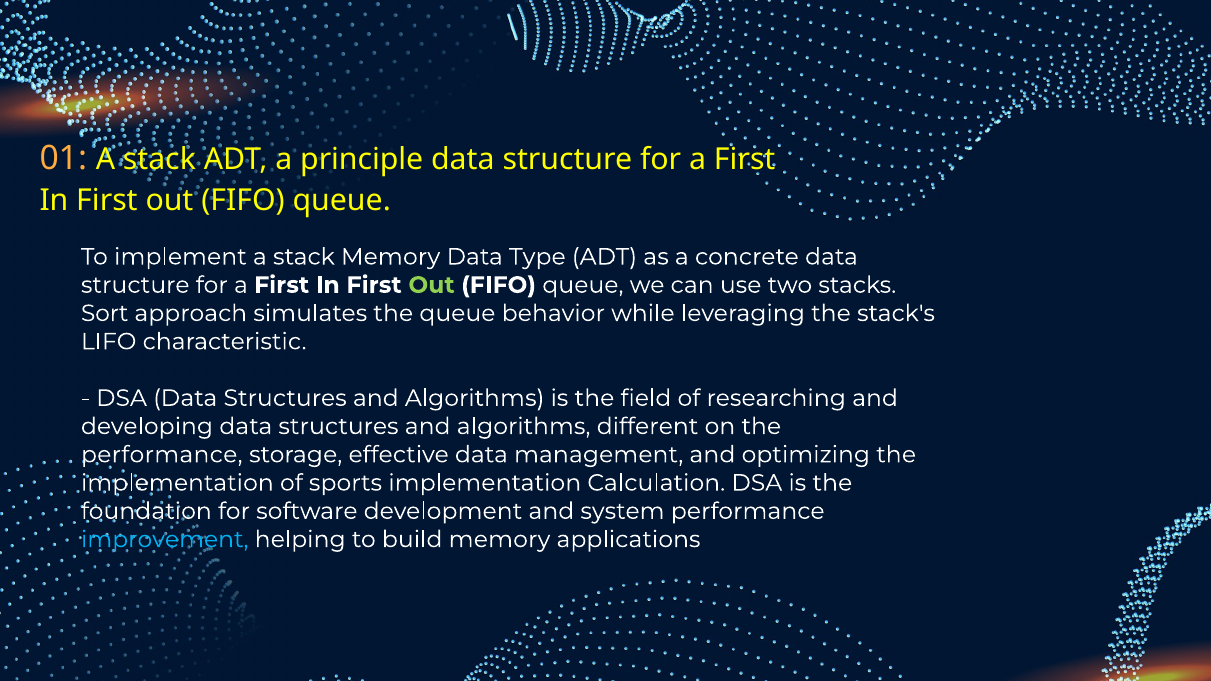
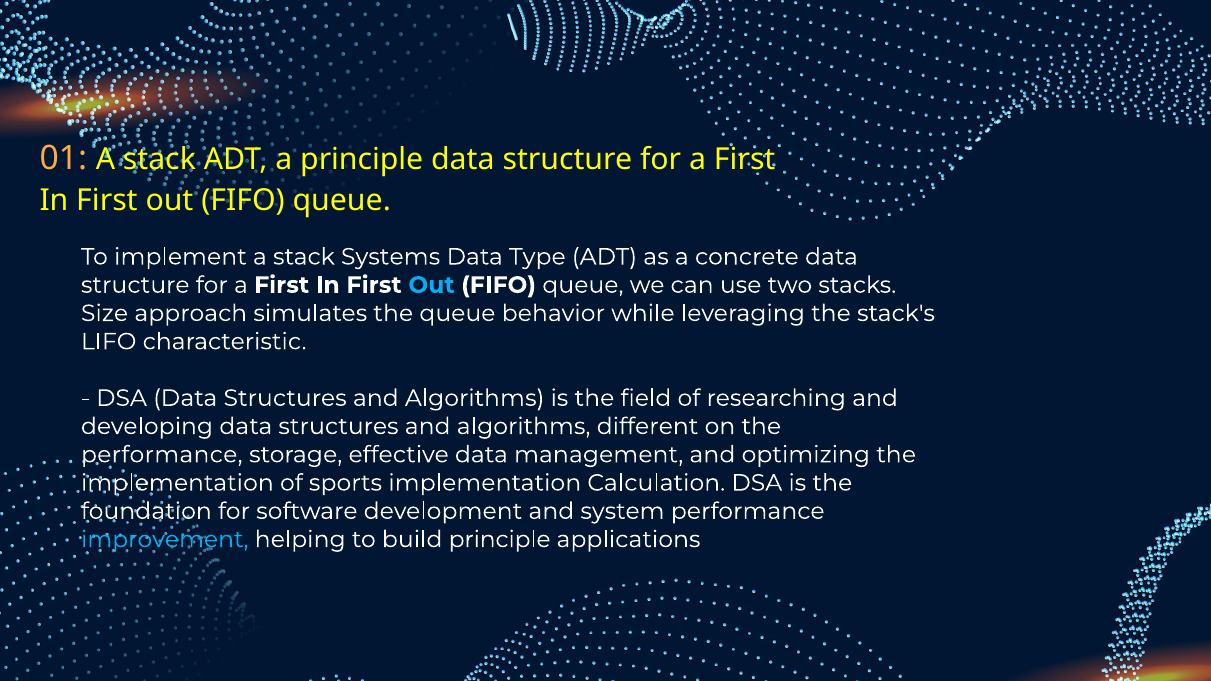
stack Memory: Memory -> Systems (391, 257)
Out colour: light green -> light blue (431, 285)
Sort: Sort -> Size (105, 313)
build memory: memory -> principle (500, 540)
